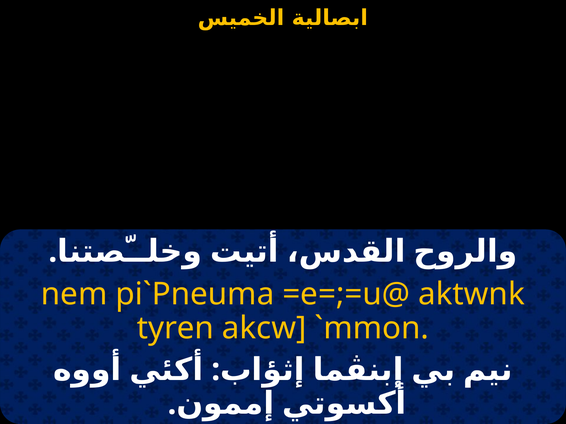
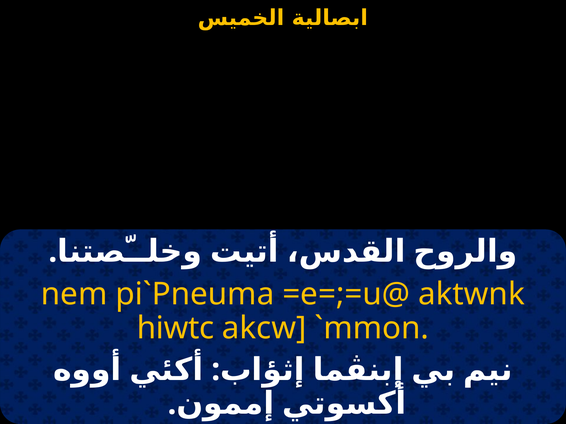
tyren: tyren -> hiwtc (176, 329)
